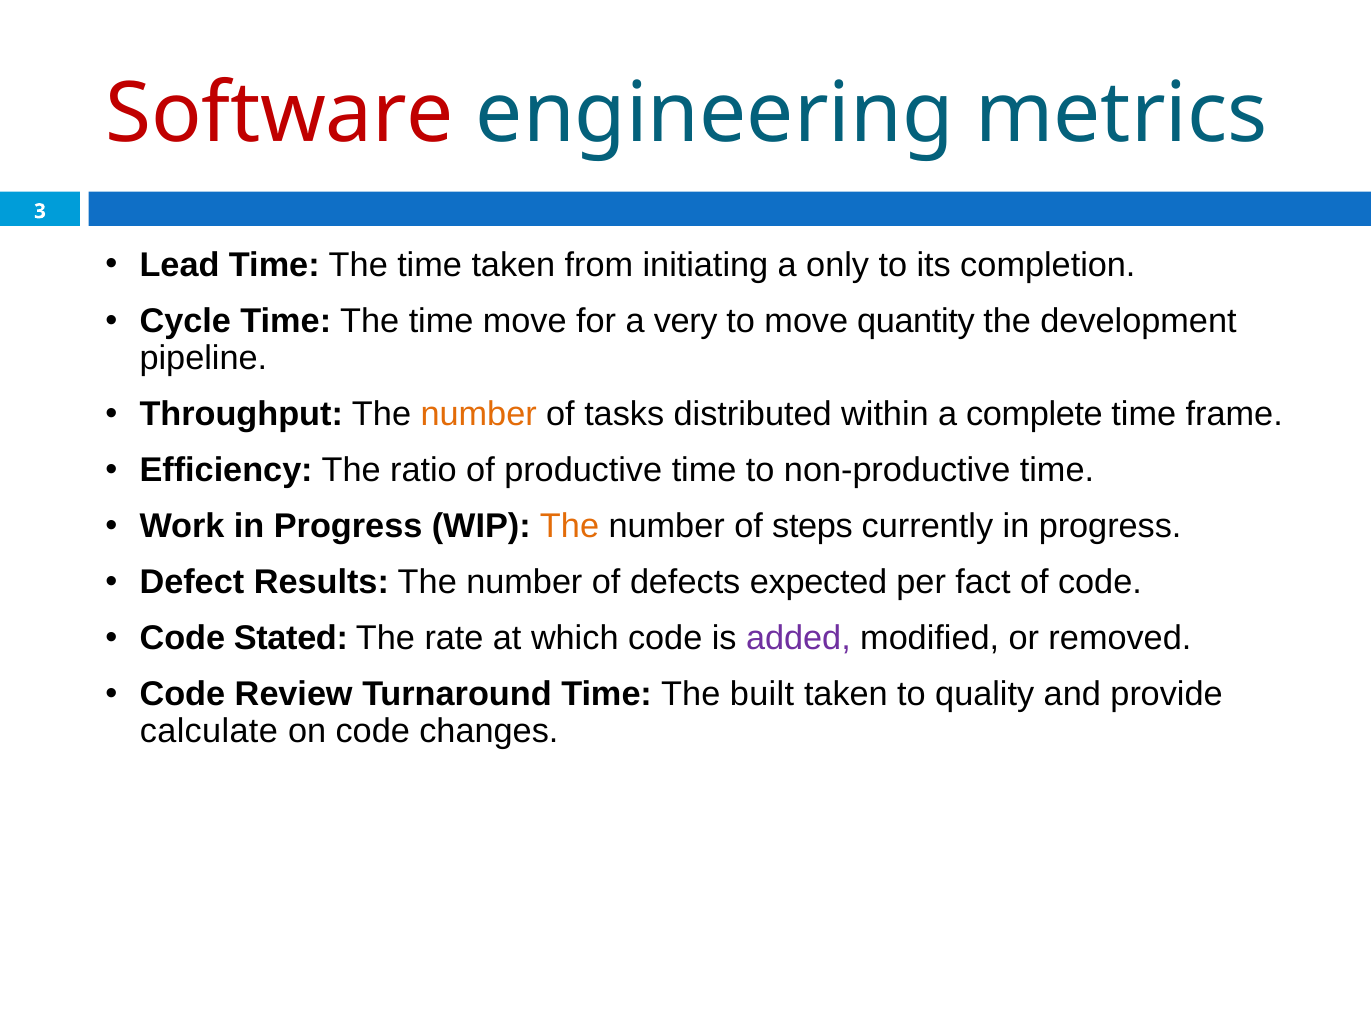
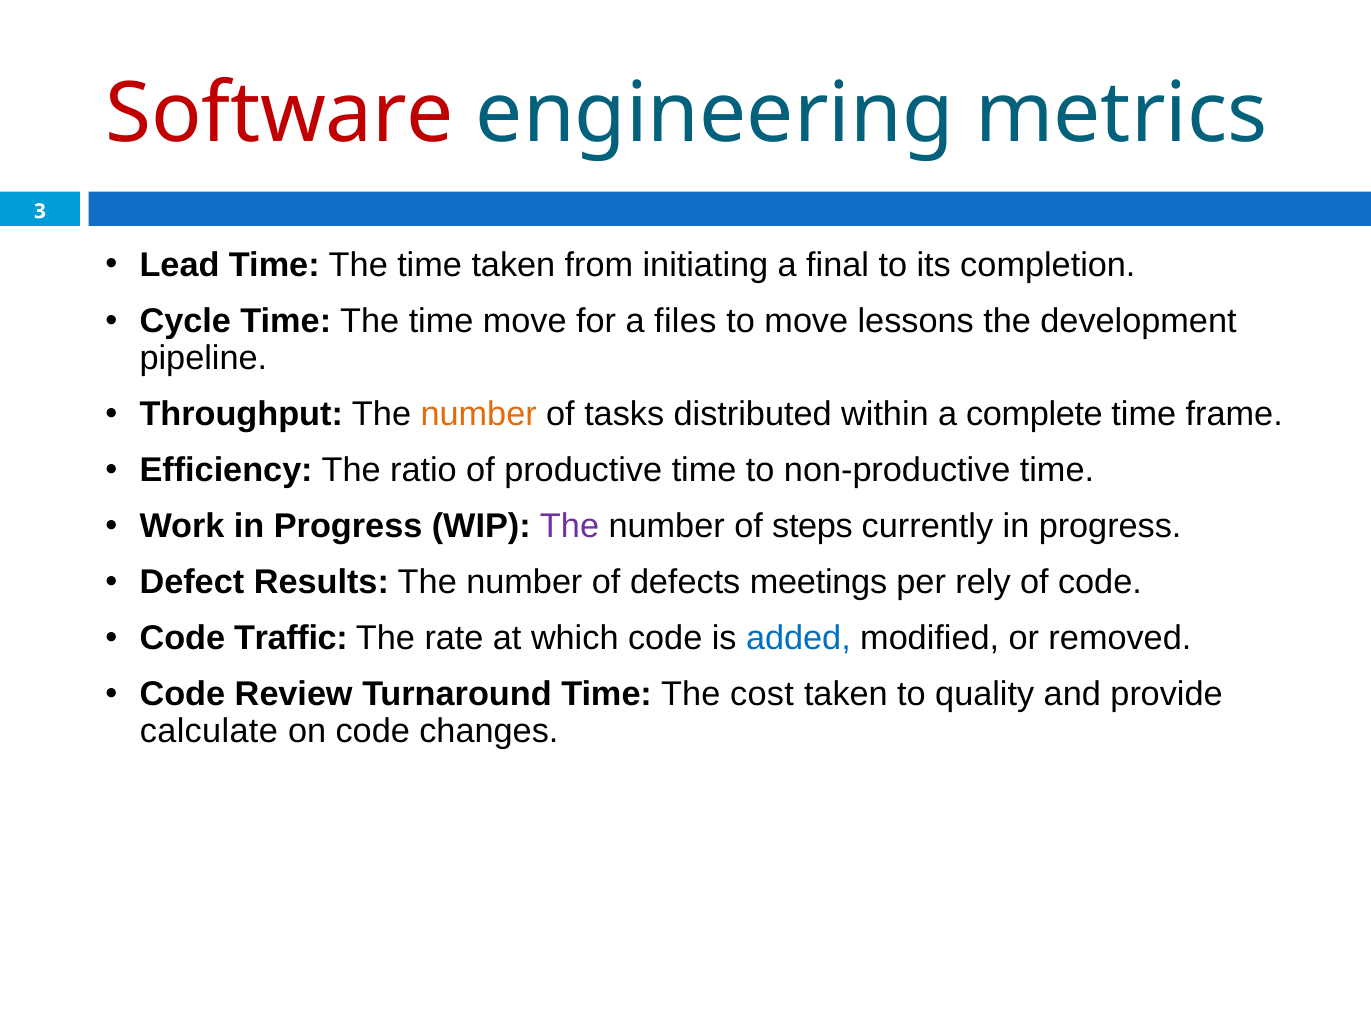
only: only -> final (838, 265)
very: very -> files (685, 321)
quantity: quantity -> lessons (916, 321)
The colour: orange -> purple (570, 526)
expected: expected -> meetings (819, 582)
fact: fact -> rely (983, 582)
Stated: Stated -> Traffic (291, 639)
added colour: purple -> blue (798, 639)
built: built -> cost (762, 695)
